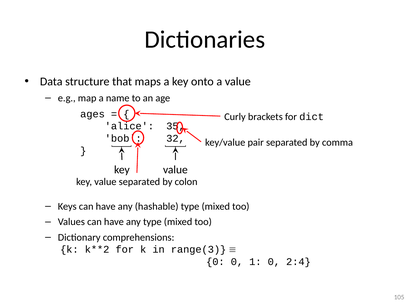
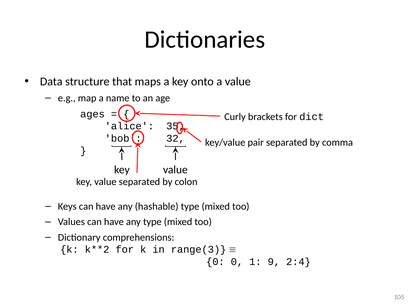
1 0: 0 -> 9 (274, 262)
